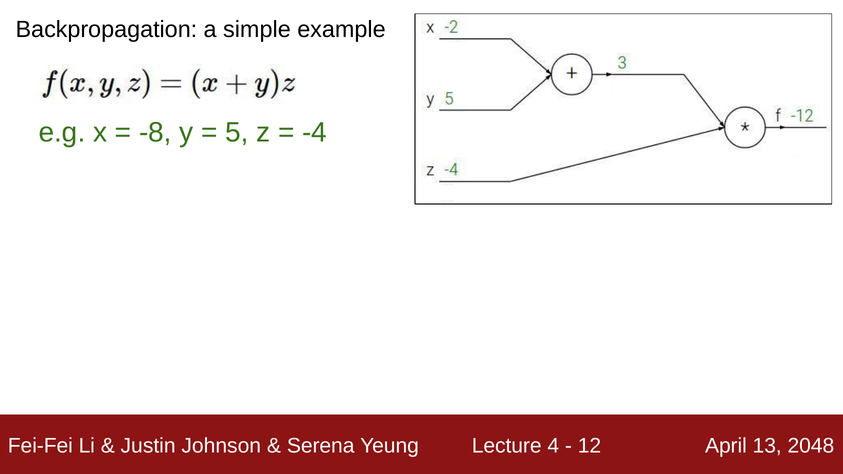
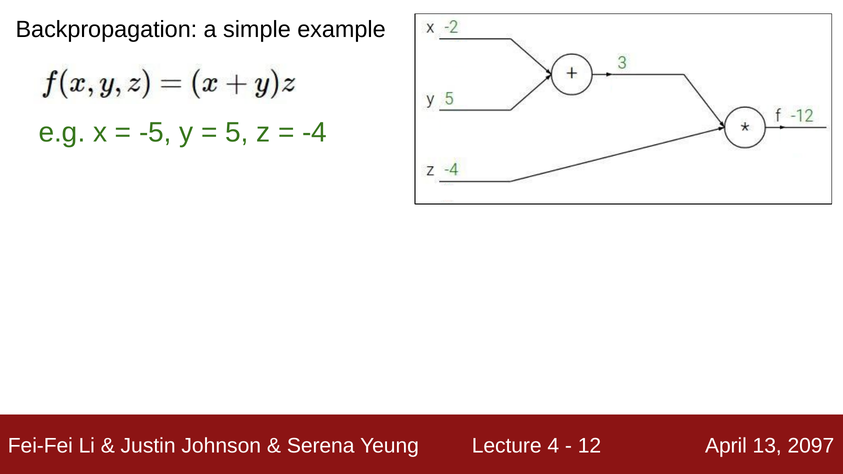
-8: -8 -> -5 (155, 133)
2048: 2048 -> 2097 (811, 446)
